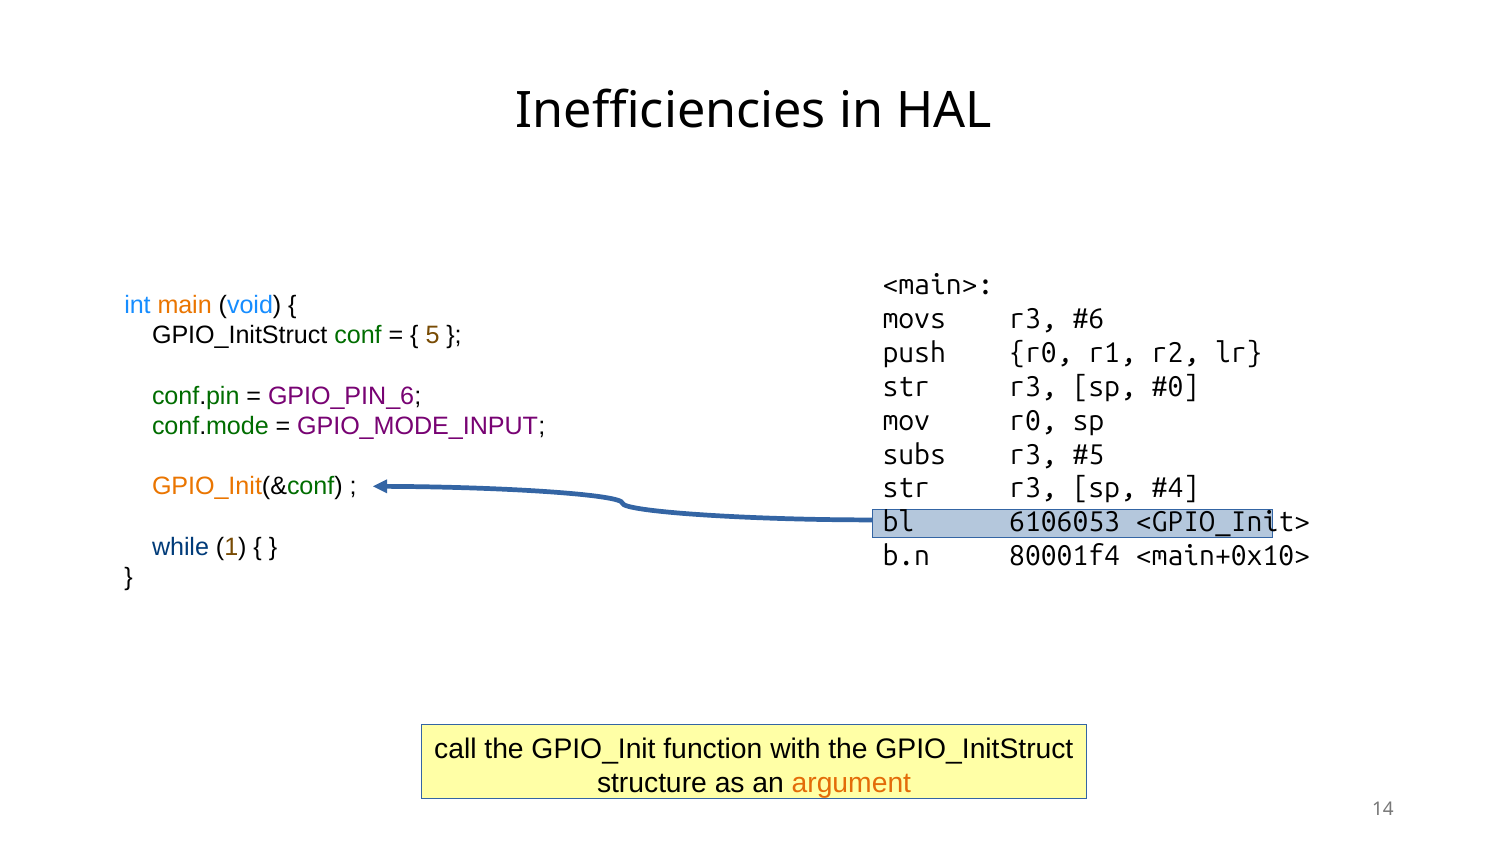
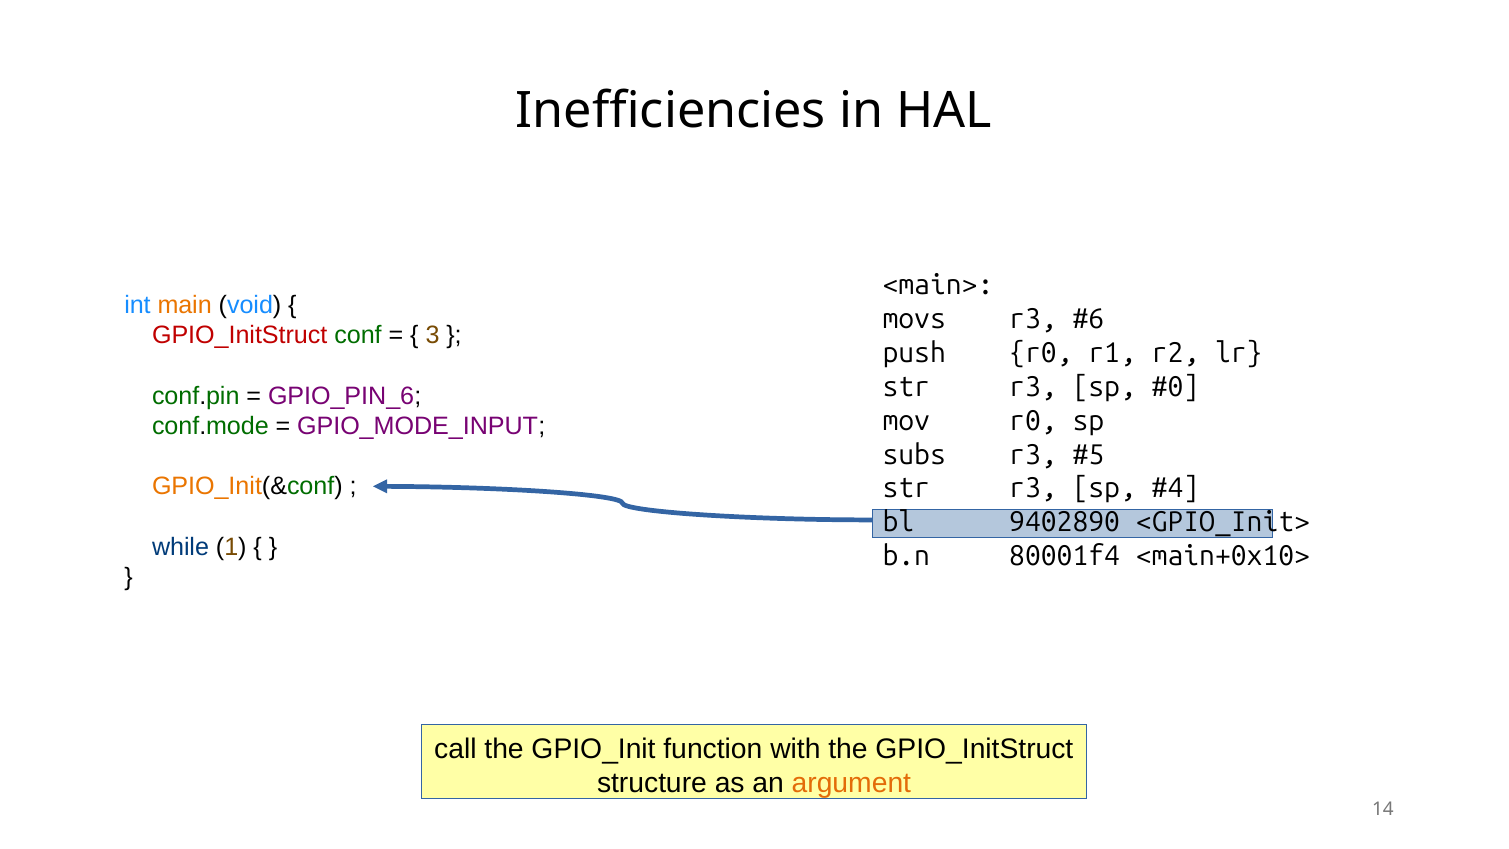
GPIO_InitStruct colour: black -> red (240, 336)
5: 5 -> 3 (433, 336)
6106053: 6106053 -> 9402890 (1065, 522)
